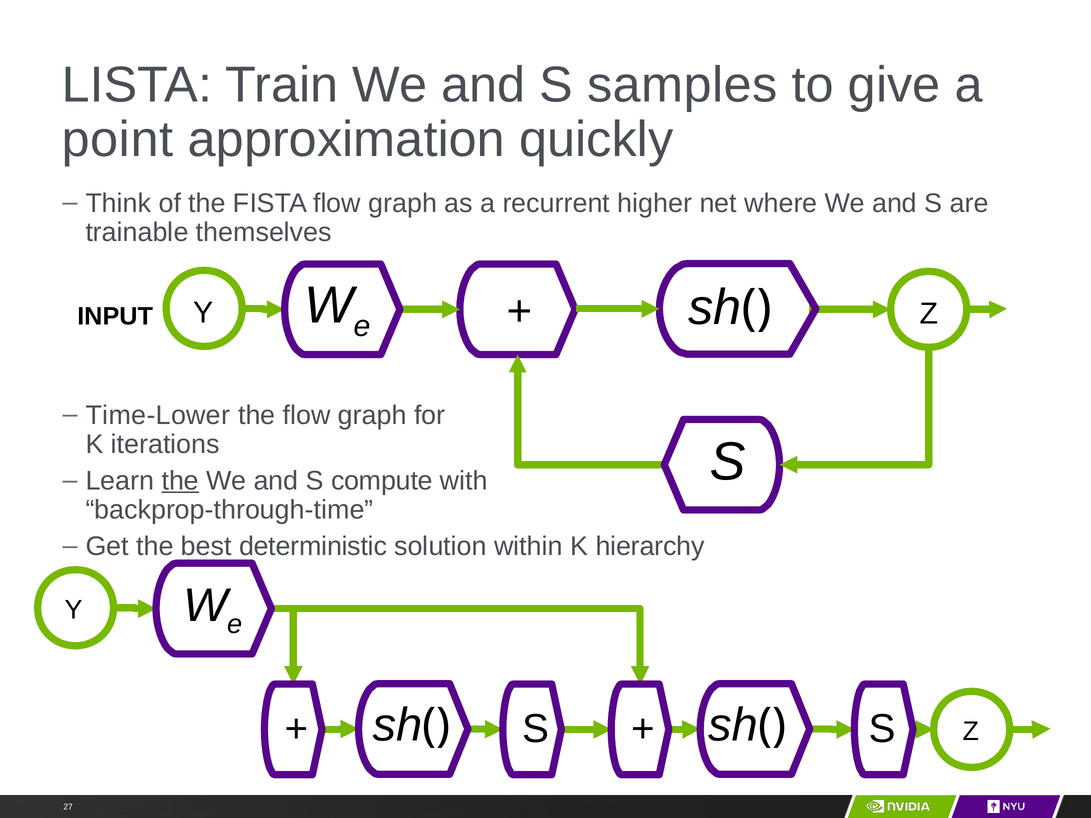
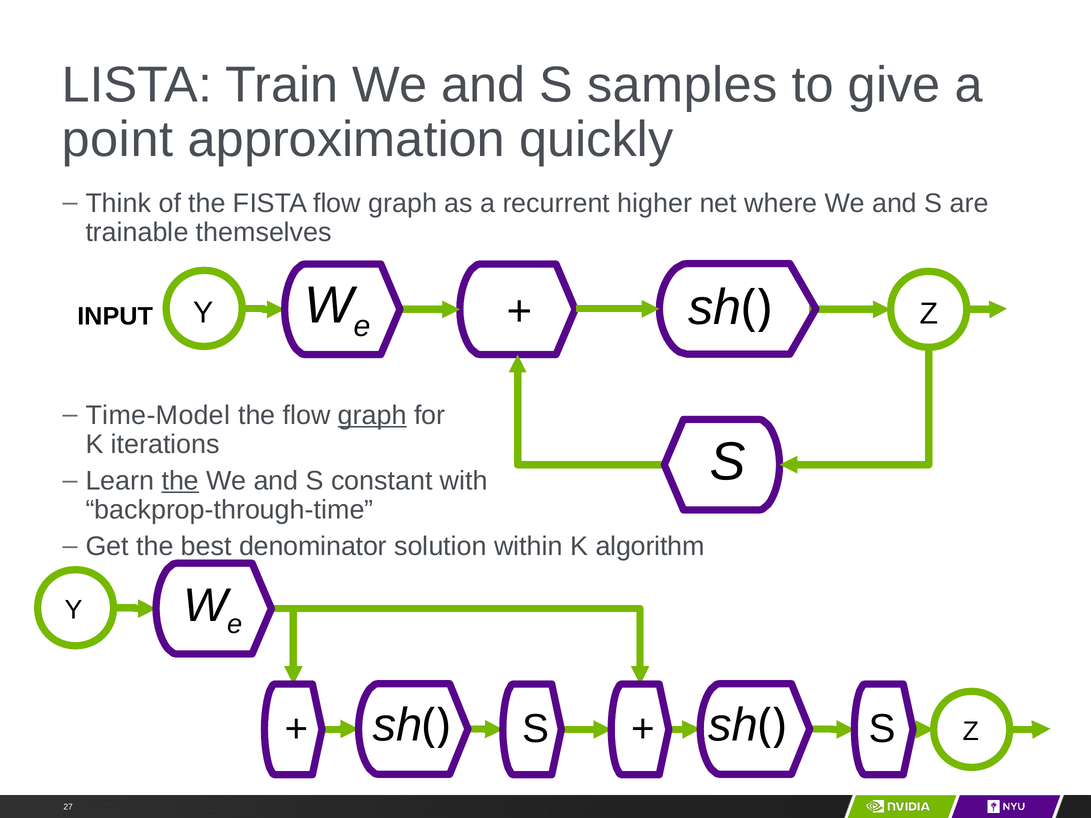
Time-Lower: Time-Lower -> Time-Model (158, 415)
graph underline: none -> present (372, 415)
compute: compute -> constant (382, 481)
deterministic: deterministic -> denominator (313, 547)
hierarchy: hierarchy -> algorithm (650, 547)
